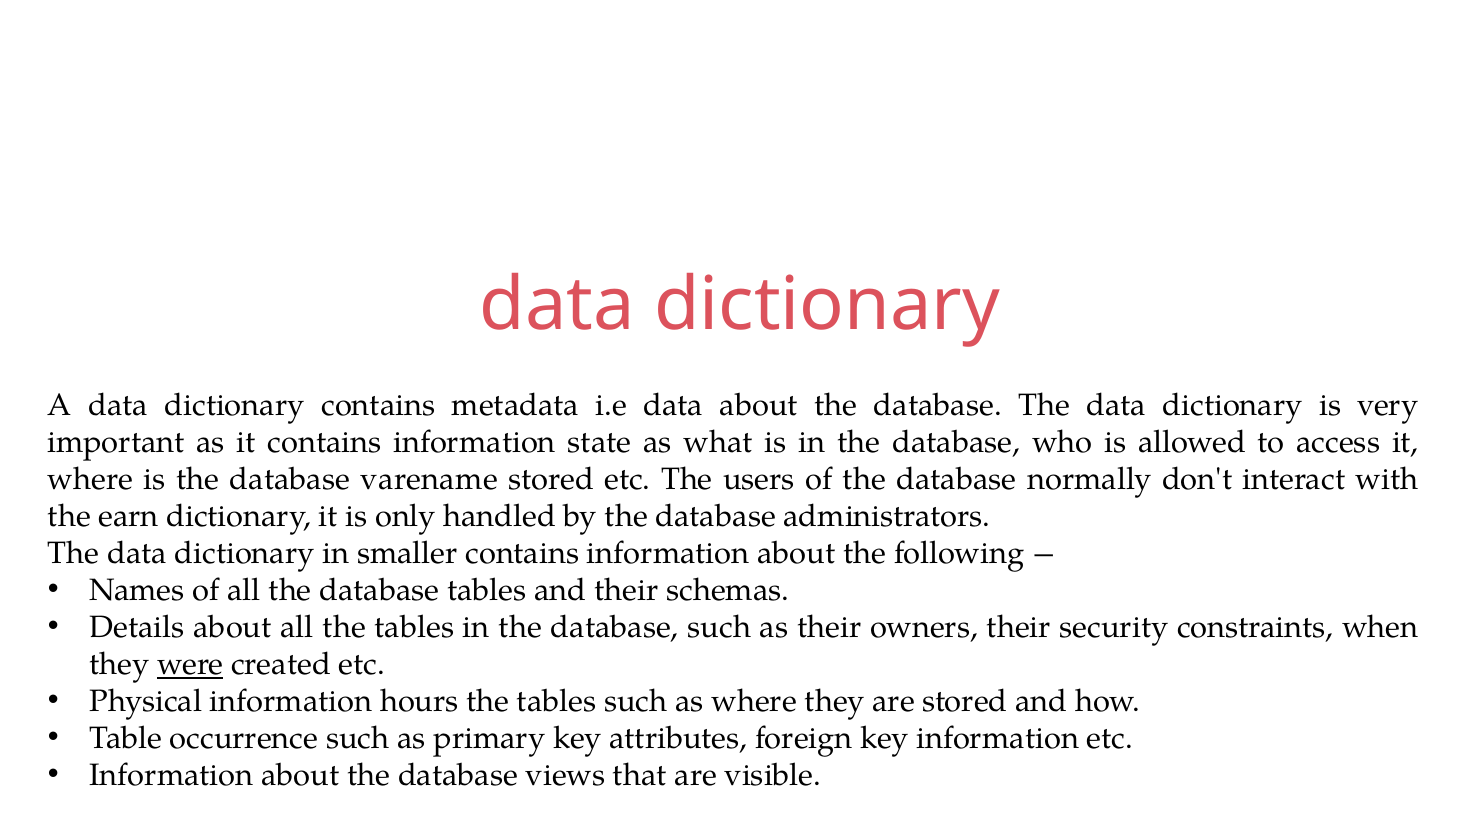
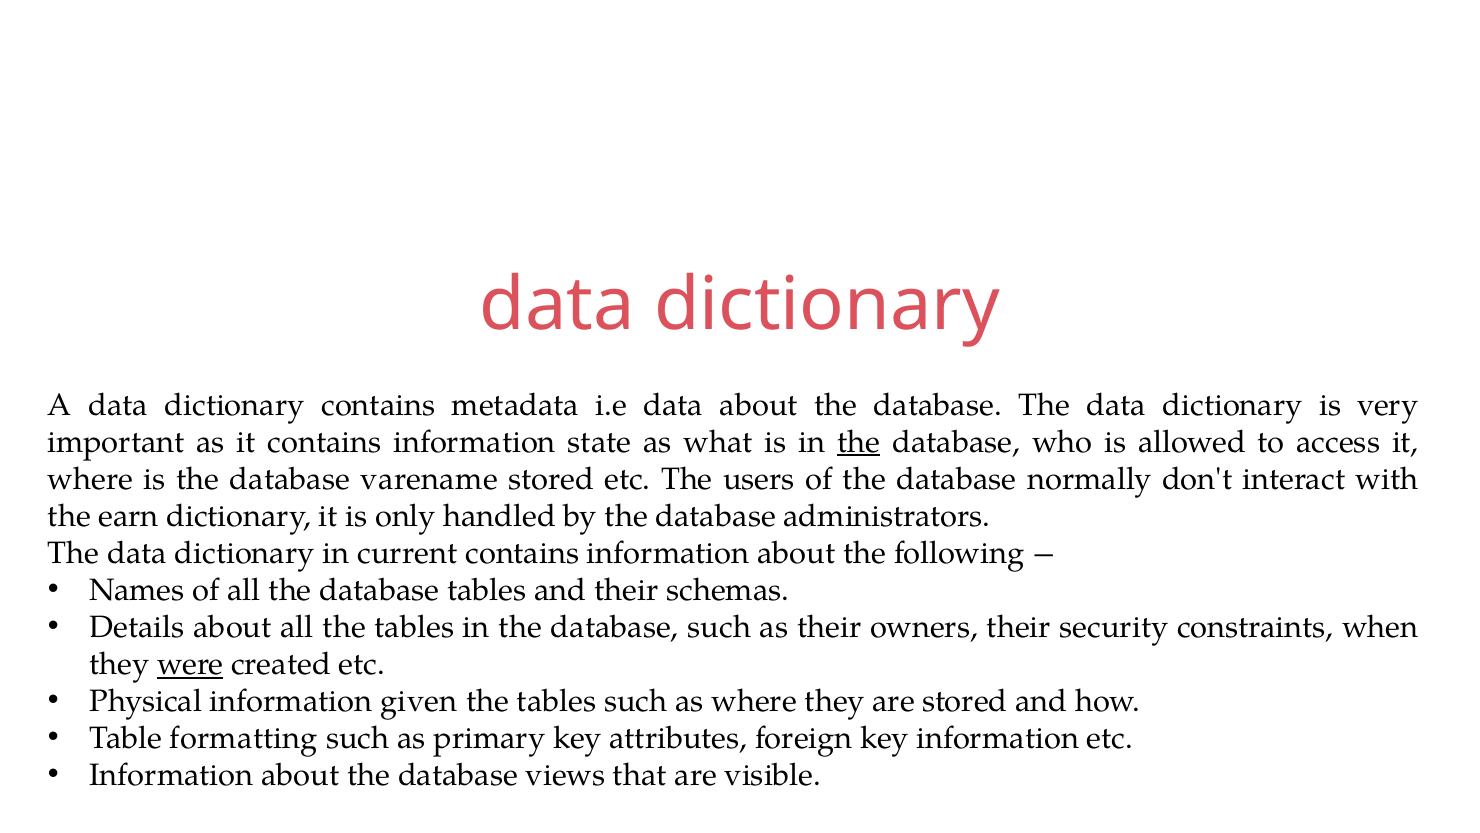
the underline: none -> present (859, 442)
smaller: smaller -> current (407, 553)
hours: hours -> given (419, 701)
occurrence: occurrence -> formatting (244, 738)
